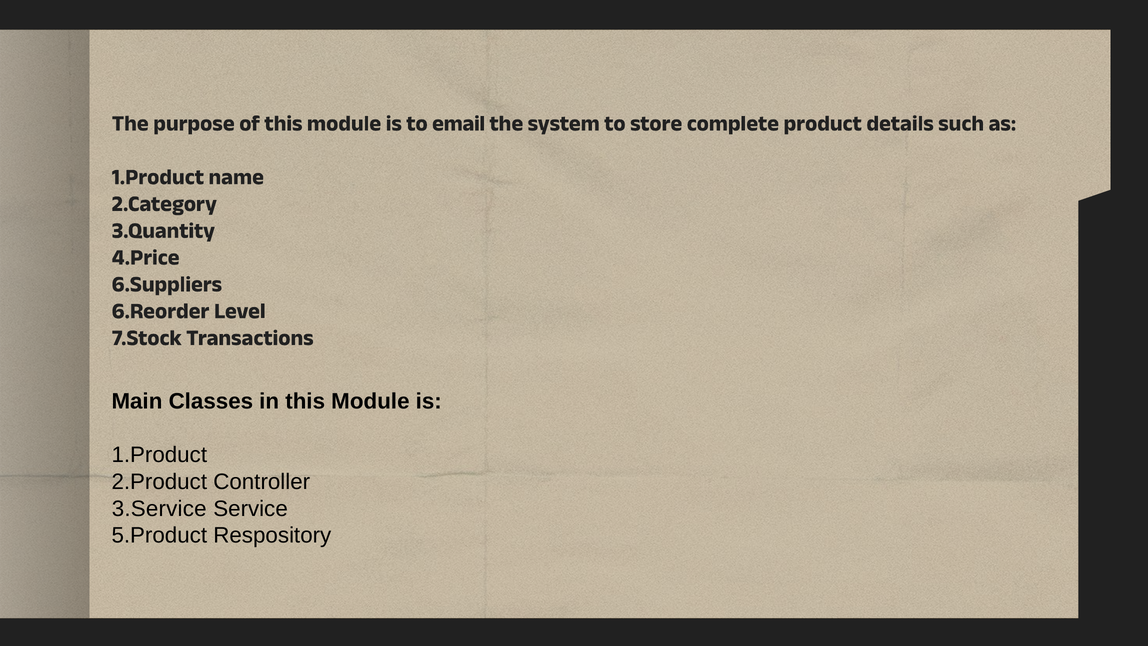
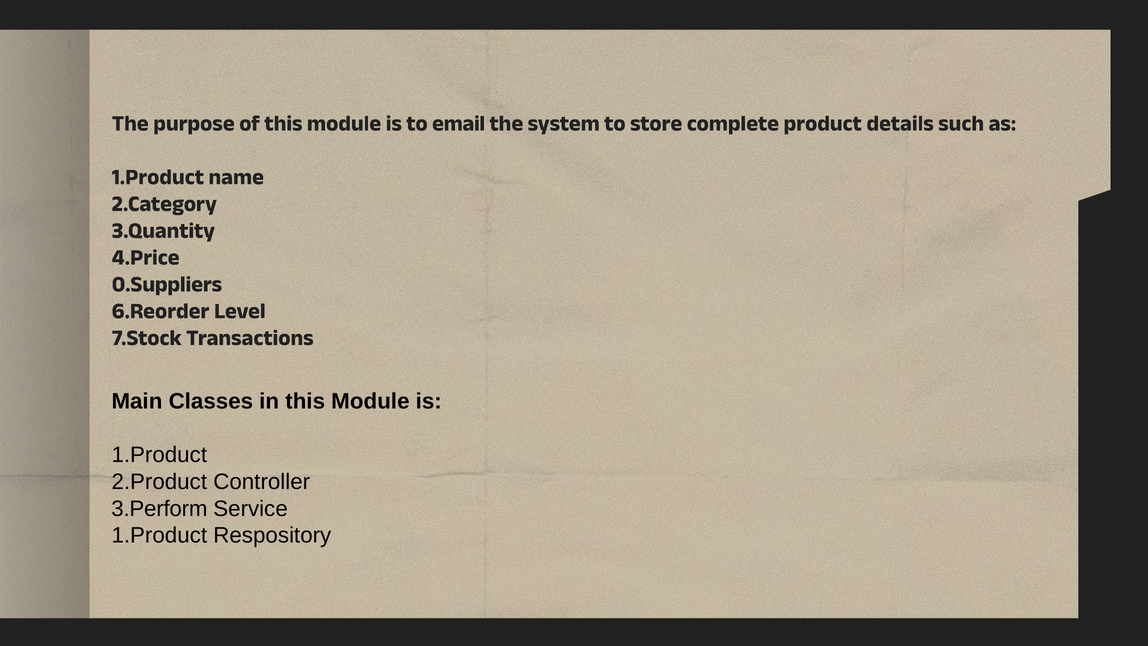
6.Suppliers: 6.Suppliers -> 0.Suppliers (167, 284)
3.Service: 3.Service -> 3.Perform (159, 509)
5.Product: 5.Product -> 1.Product (159, 535)
